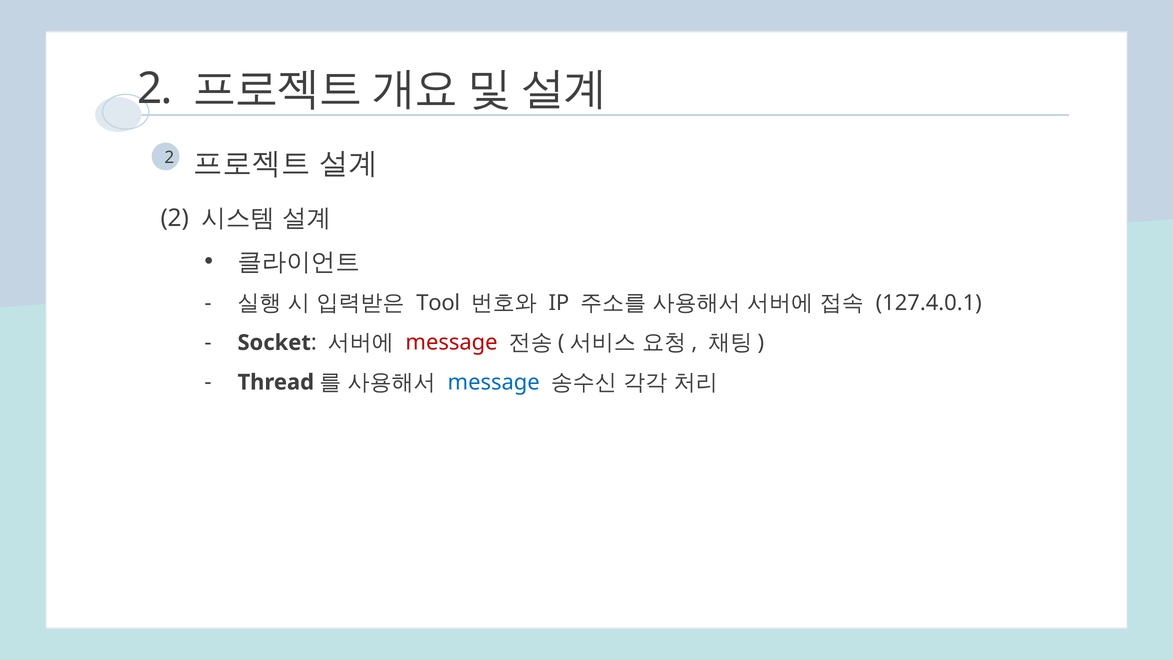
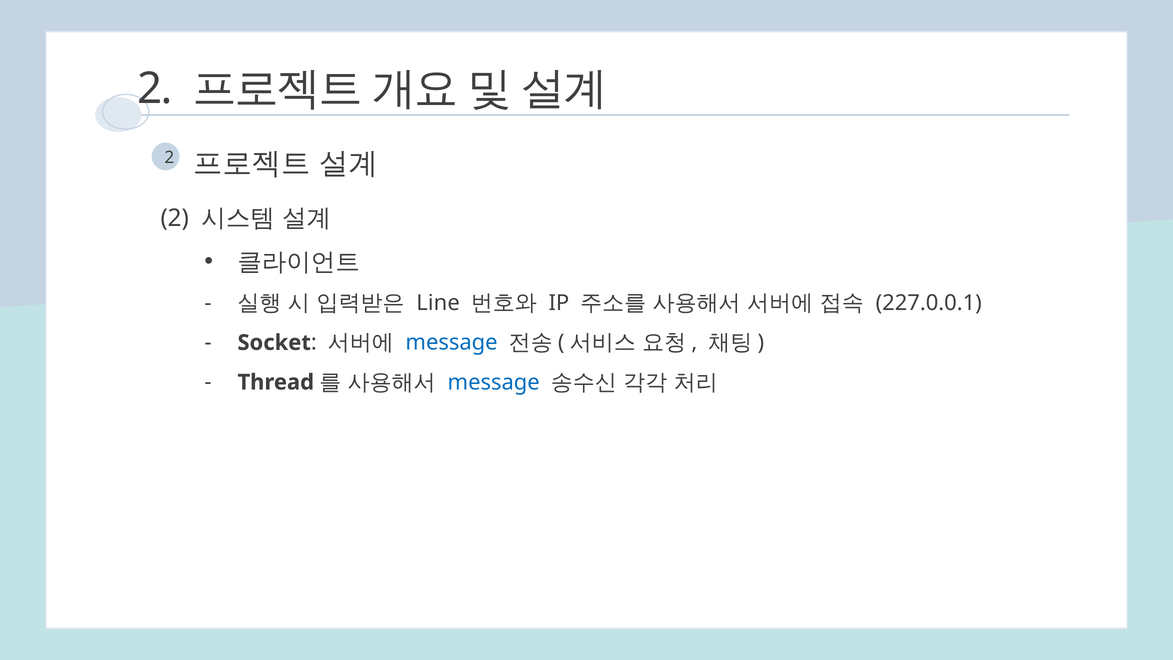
Tool: Tool -> Line (438, 303)
127.4.0.1: 127.4.0.1 -> 227.0.0.1 (929, 303)
message colour: red -> blue (452, 343)
